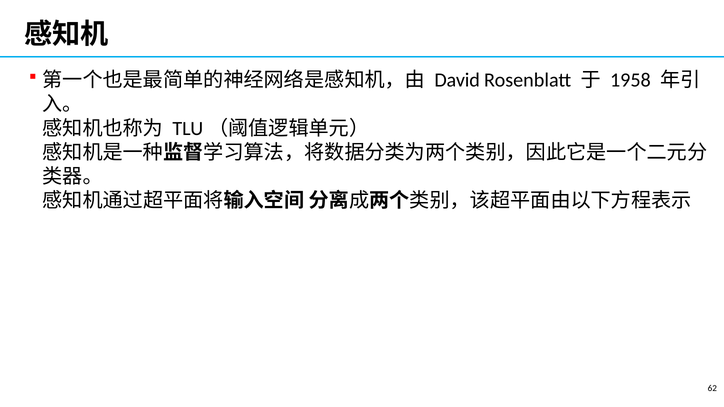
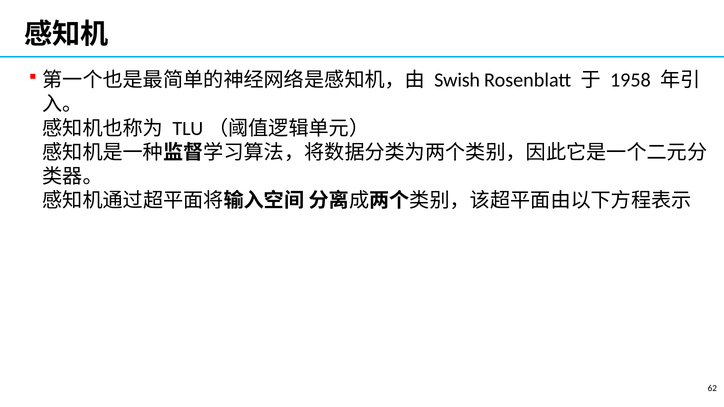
David: David -> Swish (457, 80)
